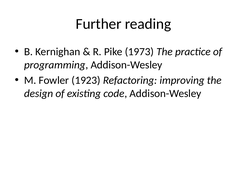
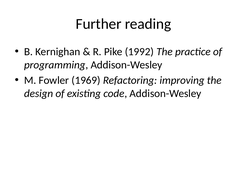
1973: 1973 -> 1992 (139, 52)
1923: 1923 -> 1969 (86, 80)
